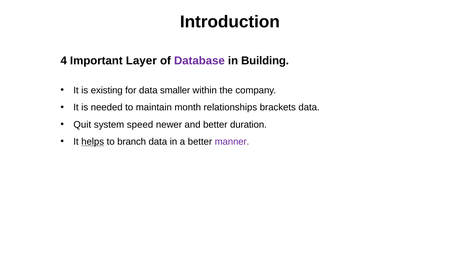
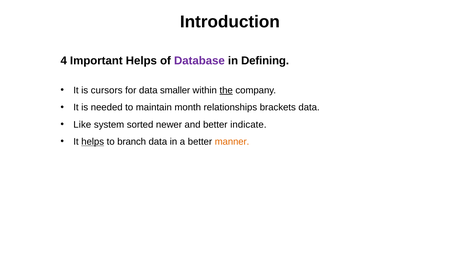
Important Layer: Layer -> Helps (141, 61)
Building: Building -> Defining (265, 61)
existing: existing -> cursors (107, 90)
the underline: none -> present (226, 90)
Quit: Quit -> Like (82, 125)
speed: speed -> sorted (140, 125)
duration: duration -> indicate (248, 125)
manner colour: purple -> orange (232, 142)
